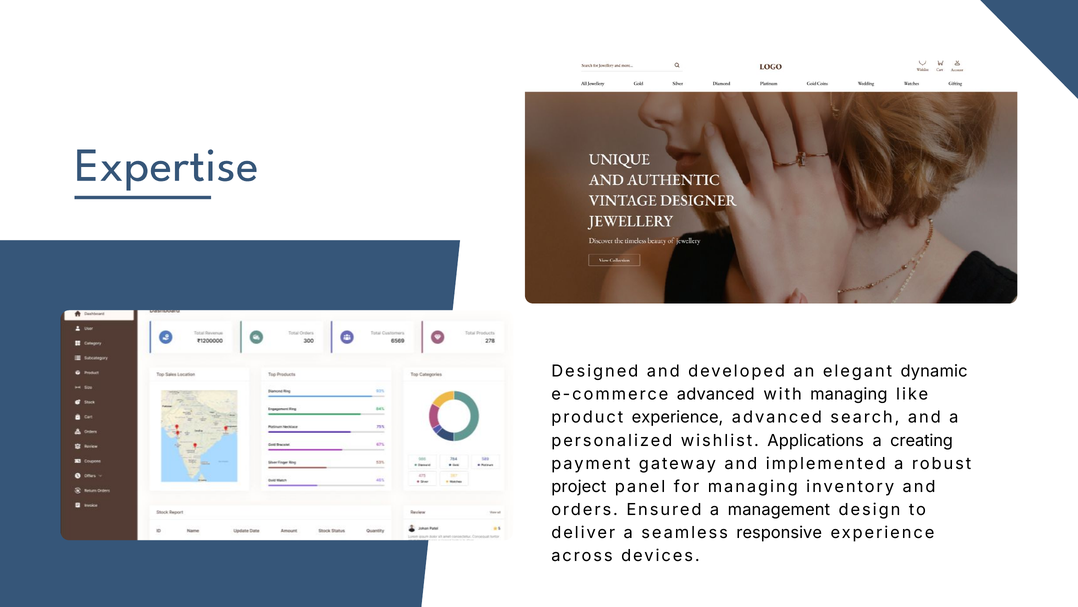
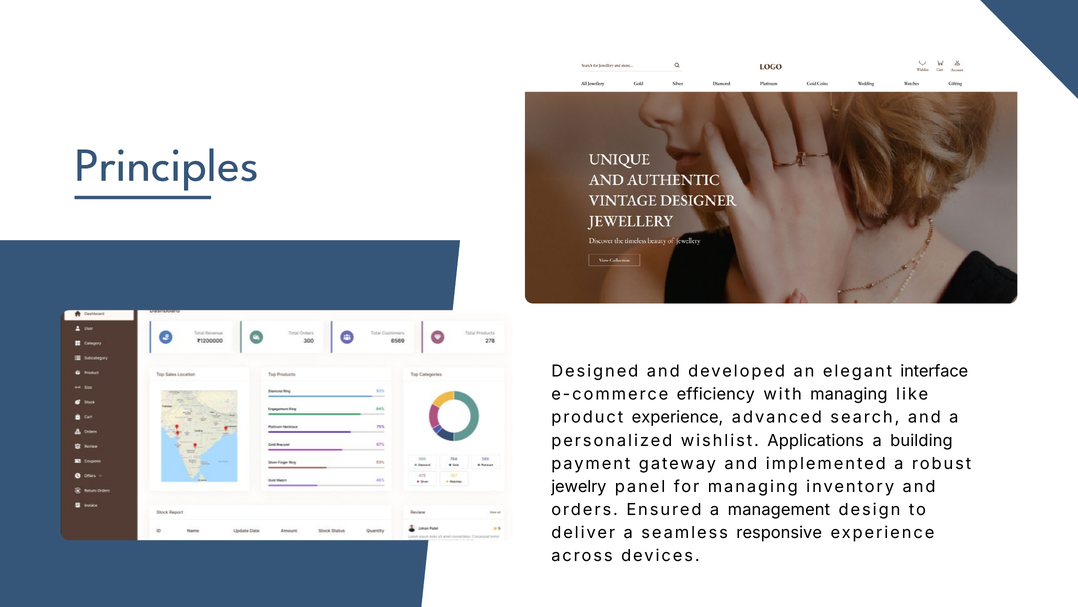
Expertise: Expertise -> Principles (167, 165)
dynamic: dynamic -> interface (934, 371)
e-commerce advanced: advanced -> efficiency (716, 394)
creating: creating -> building (921, 440)
project: project -> jewelry (579, 486)
